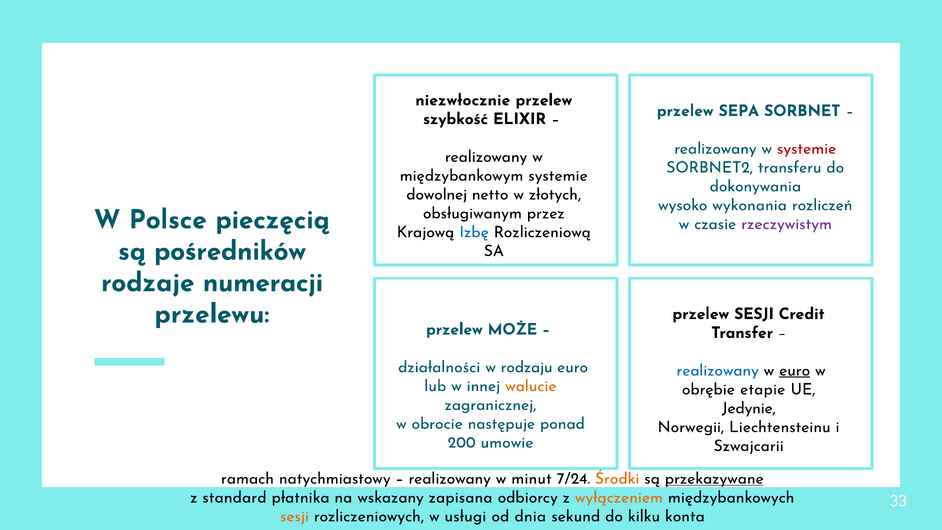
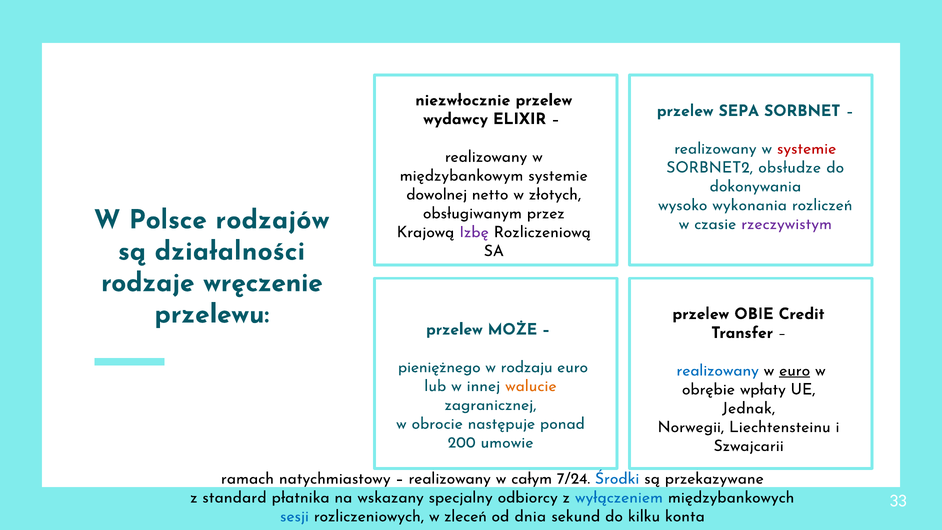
szybkość: szybkość -> wydawcy (456, 119)
transferu: transferu -> obsłudze (790, 167)
pieczęcią: pieczęcią -> rodzajów (272, 220)
Izbę colour: blue -> purple (474, 232)
pośredników: pośredników -> działalności (230, 251)
numeracji: numeracji -> wręczenie (263, 282)
przelew SESJI: SESJI -> OBIE (754, 314)
działalności: działalności -> pieniężnego (439, 367)
etapie: etapie -> wpłaty (763, 389)
Jedynie: Jedynie -> Jednak (749, 408)
minut: minut -> całym (532, 478)
Środki colour: orange -> blue (617, 478)
przekazywane underline: present -> none (714, 478)
zapisana: zapisana -> specjalny (461, 497)
wyłączeniem colour: orange -> blue (619, 497)
sesji colour: orange -> blue (294, 516)
usługi: usługi -> zleceń (466, 516)
